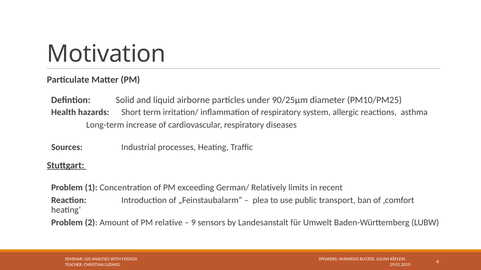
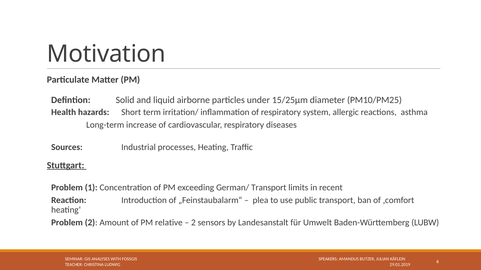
90/25µm: 90/25µm -> 15/25µm (290, 100)
German/ Relatively: Relatively -> Transport (269, 188)
9: 9 -> 2 (193, 223)
